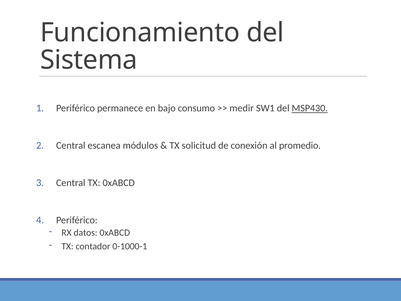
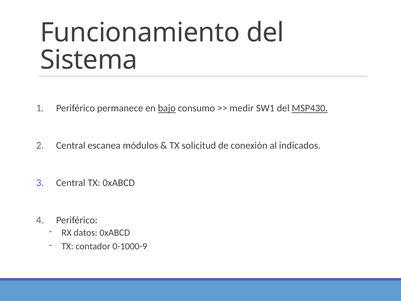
bajo underline: none -> present (167, 108)
promedio: promedio -> indicados (300, 145)
0-1000-1: 0-1000-1 -> 0-1000-9 (130, 246)
